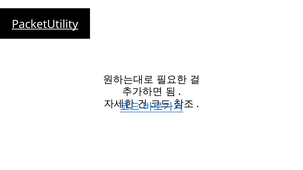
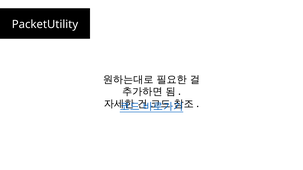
PacketUtility underline: present -> none (45, 24)
